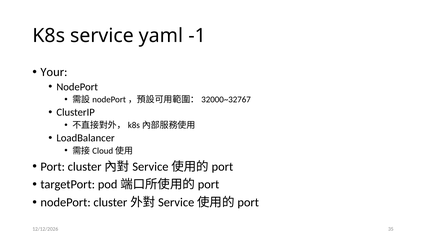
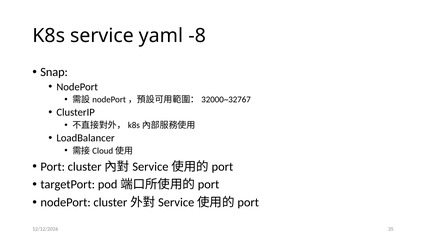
-1: -1 -> -8 (197, 36)
Your: Your -> Snap (54, 72)
